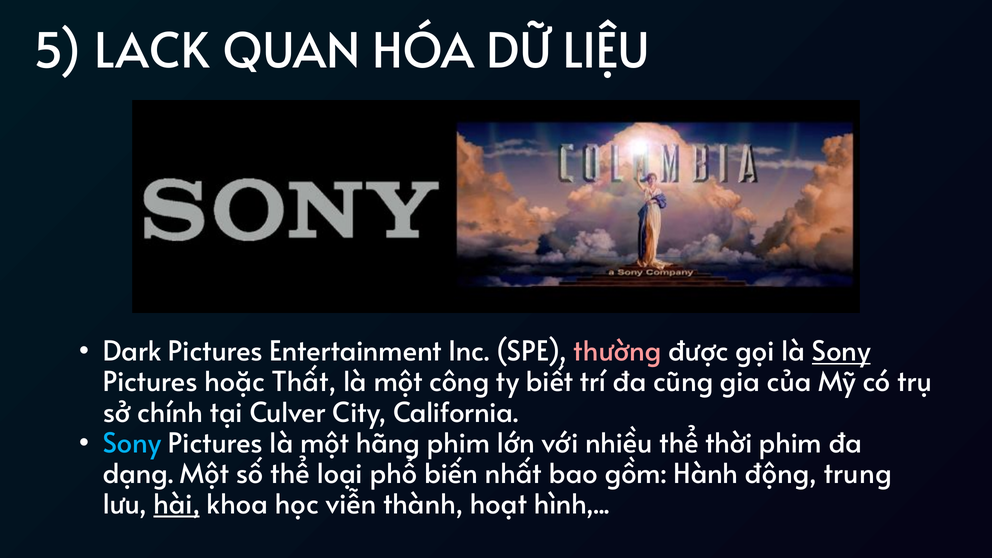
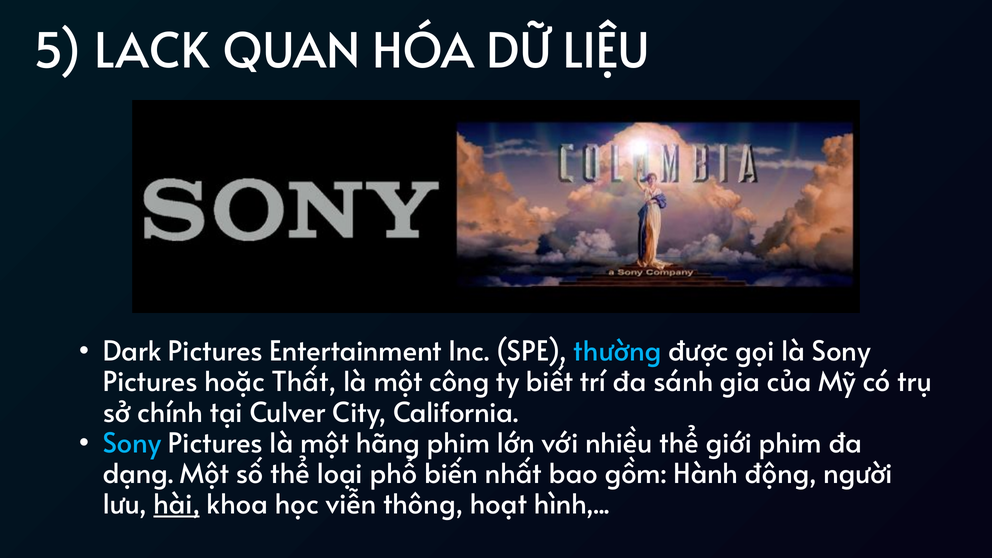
thường colour: pink -> light blue (618, 352)
Sony underline: present -> none (841, 352)
cũng: cũng -> sánh (683, 382)
thời: thời -> giới (729, 444)
trung: trung -> người (858, 474)
thành: thành -> thông (423, 505)
